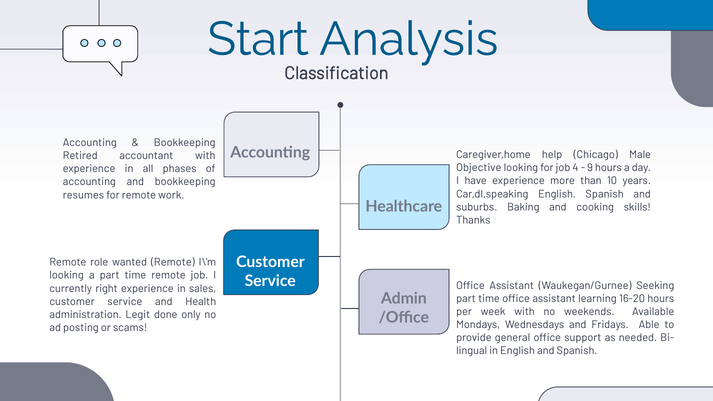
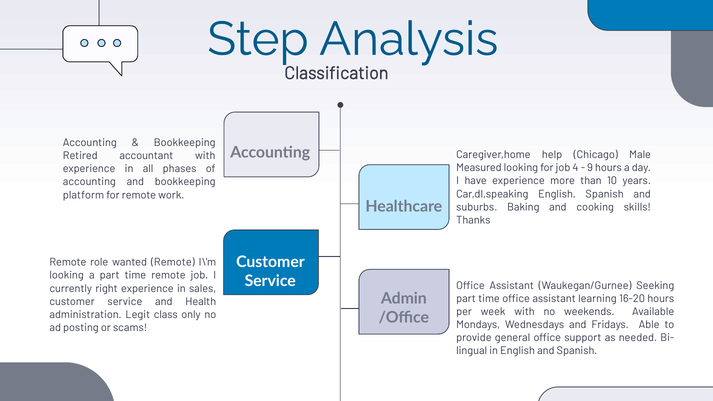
Start: Start -> Step (258, 39)
Objective: Objective -> Measured (479, 168)
resumes: resumes -> platform (83, 195)
done: done -> class (166, 315)
